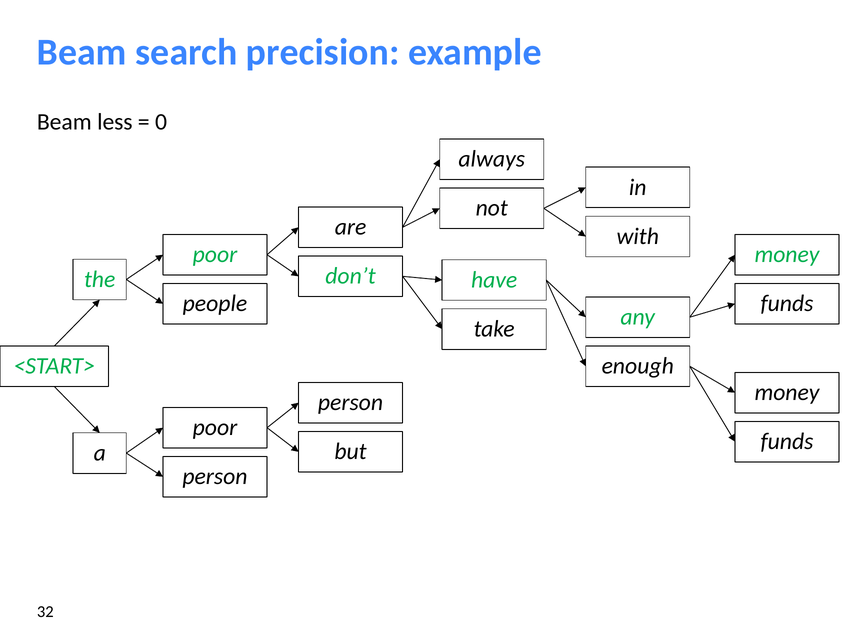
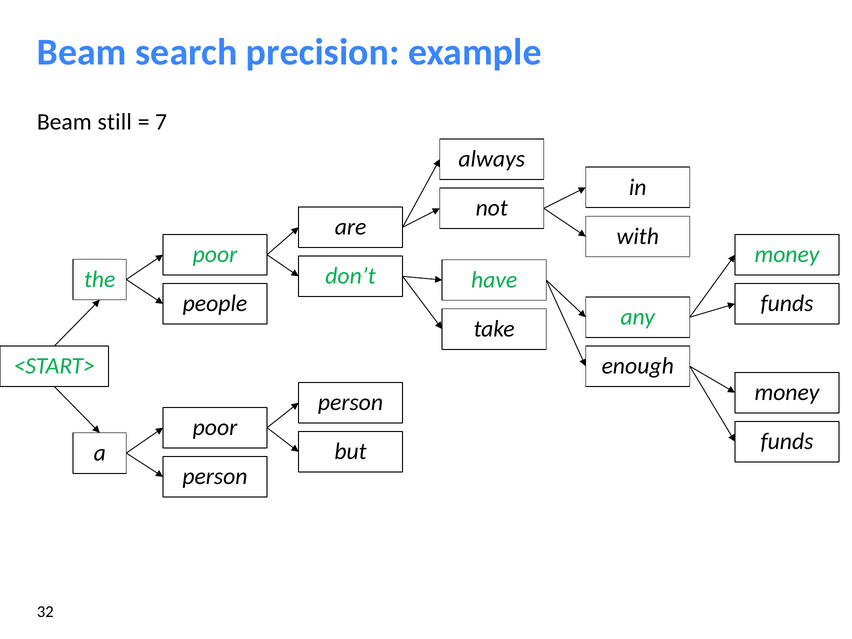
less: less -> still (115, 122)
0: 0 -> 7 (161, 122)
